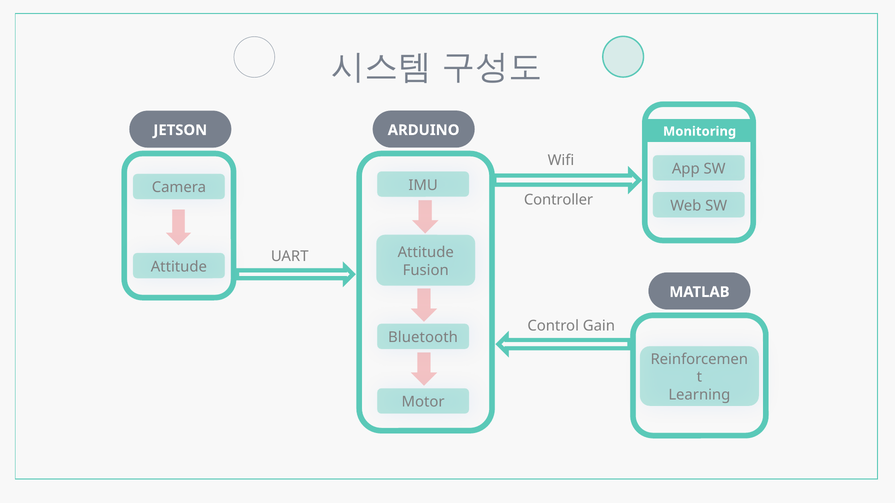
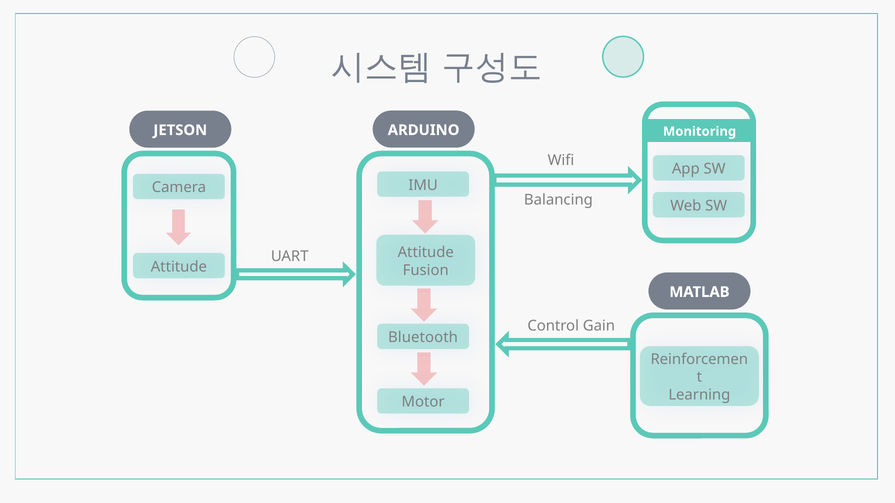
Controller: Controller -> Balancing (558, 200)
